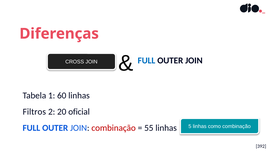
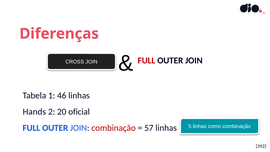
FULL colour: blue -> red (146, 60)
60: 60 -> 46 (62, 95)
Filtros: Filtros -> Hands (34, 112)
55: 55 -> 57 (149, 128)
